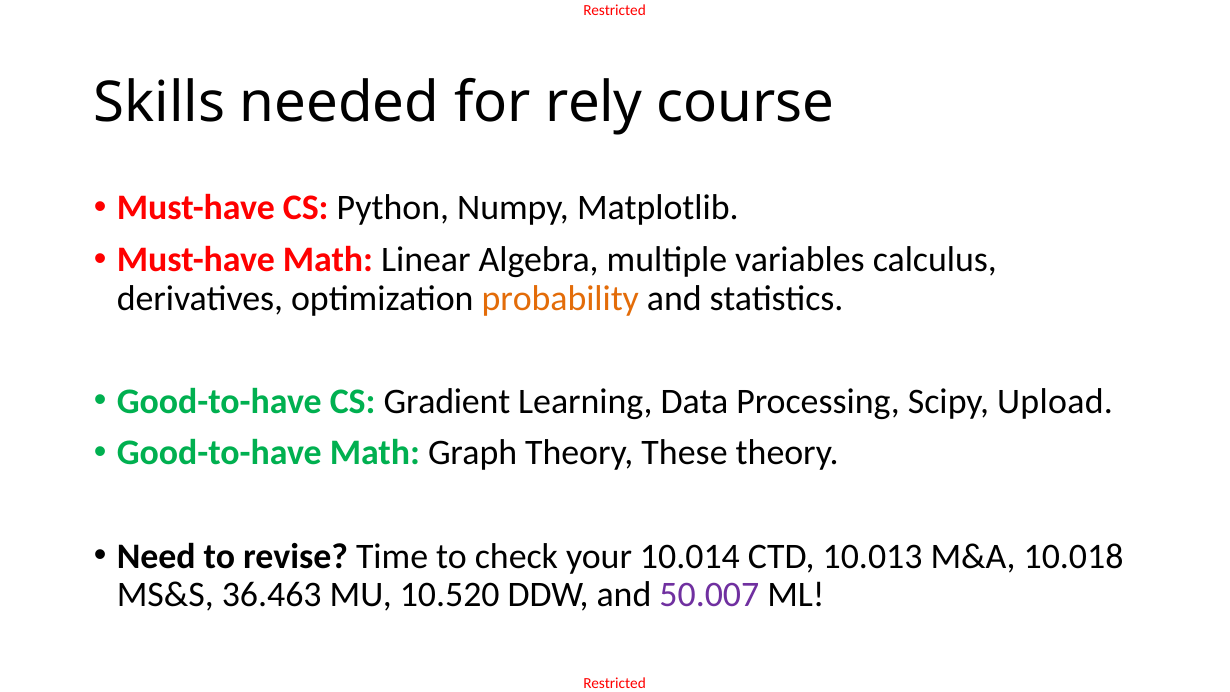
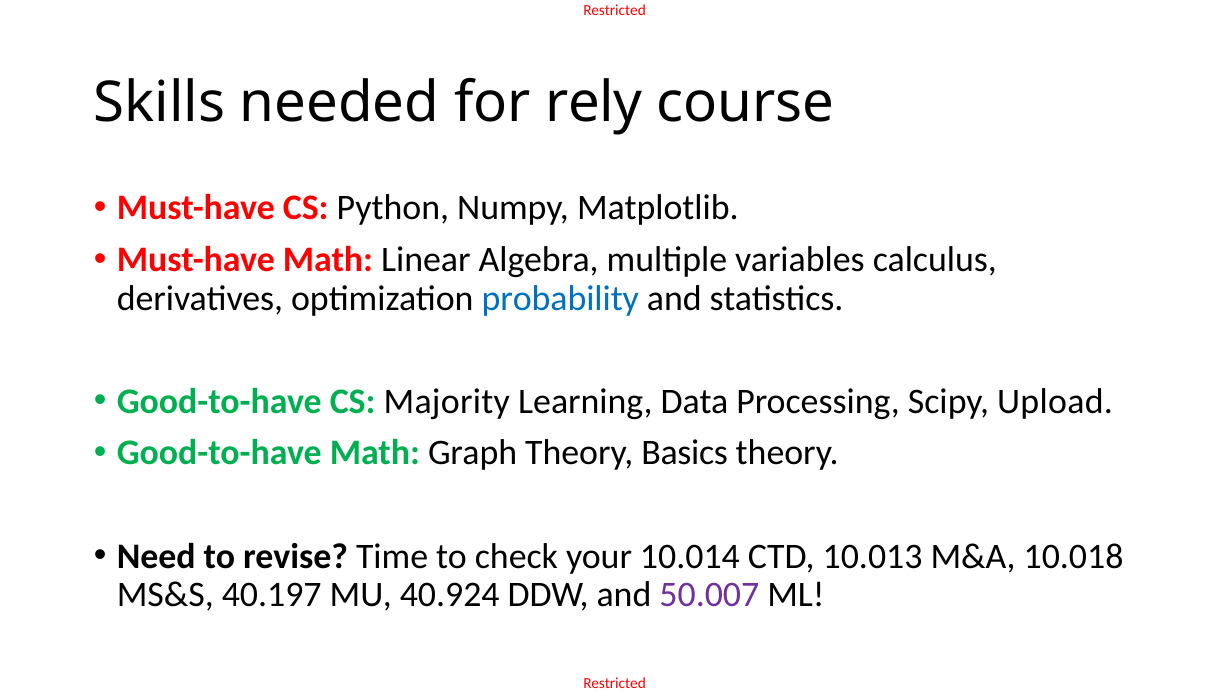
probability colour: orange -> blue (560, 298)
Gradient: Gradient -> Majority (447, 401)
These: These -> Basics (685, 453)
36.463: 36.463 -> 40.197 (272, 595)
10.520: 10.520 -> 40.924 (450, 595)
